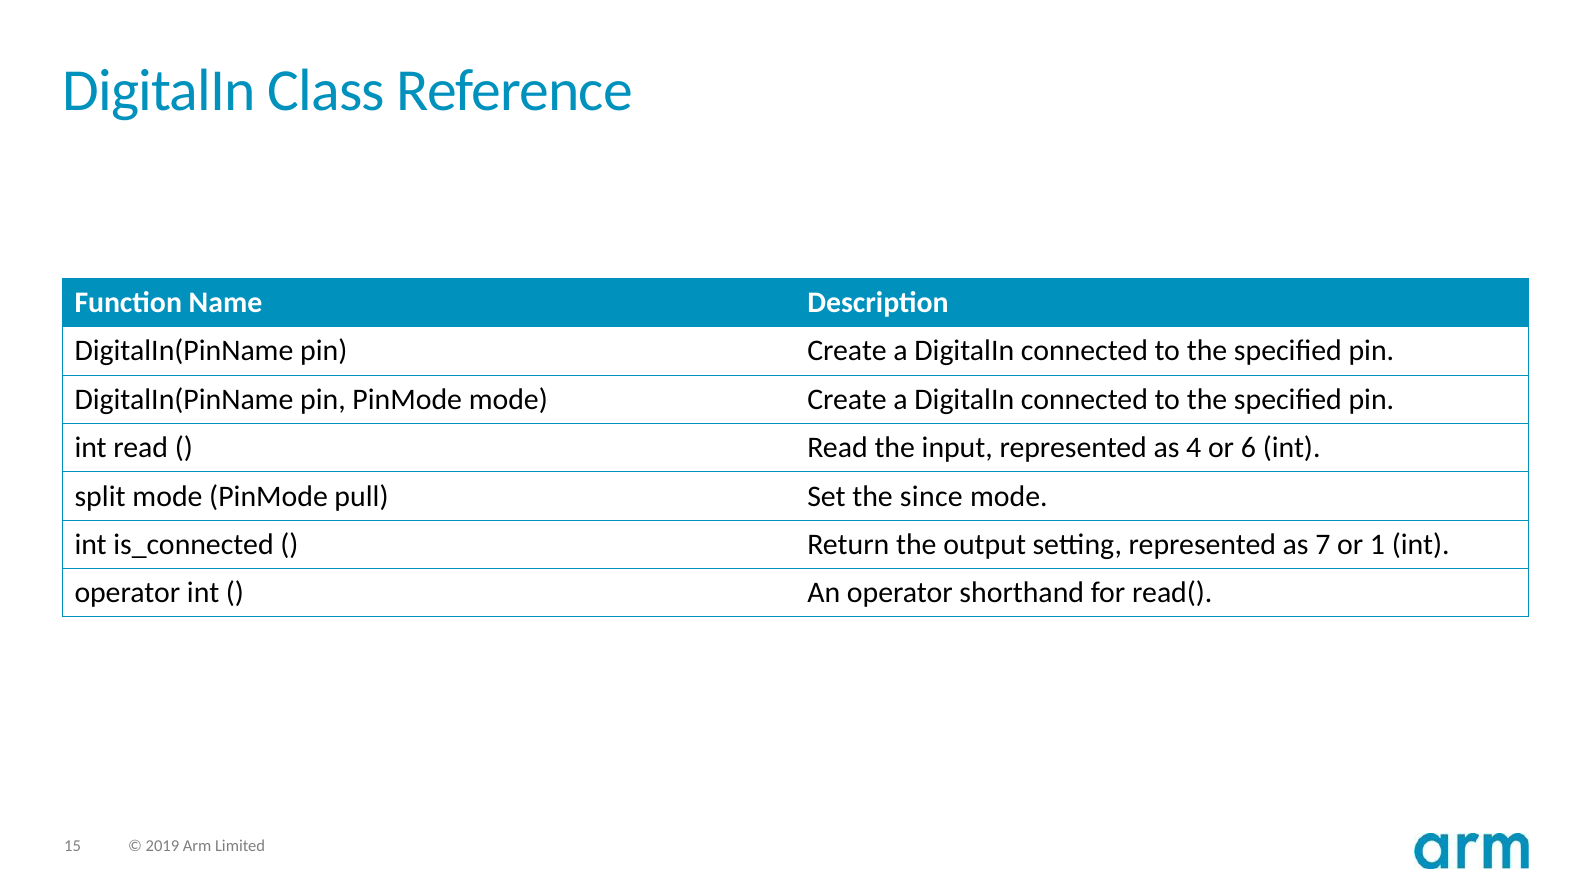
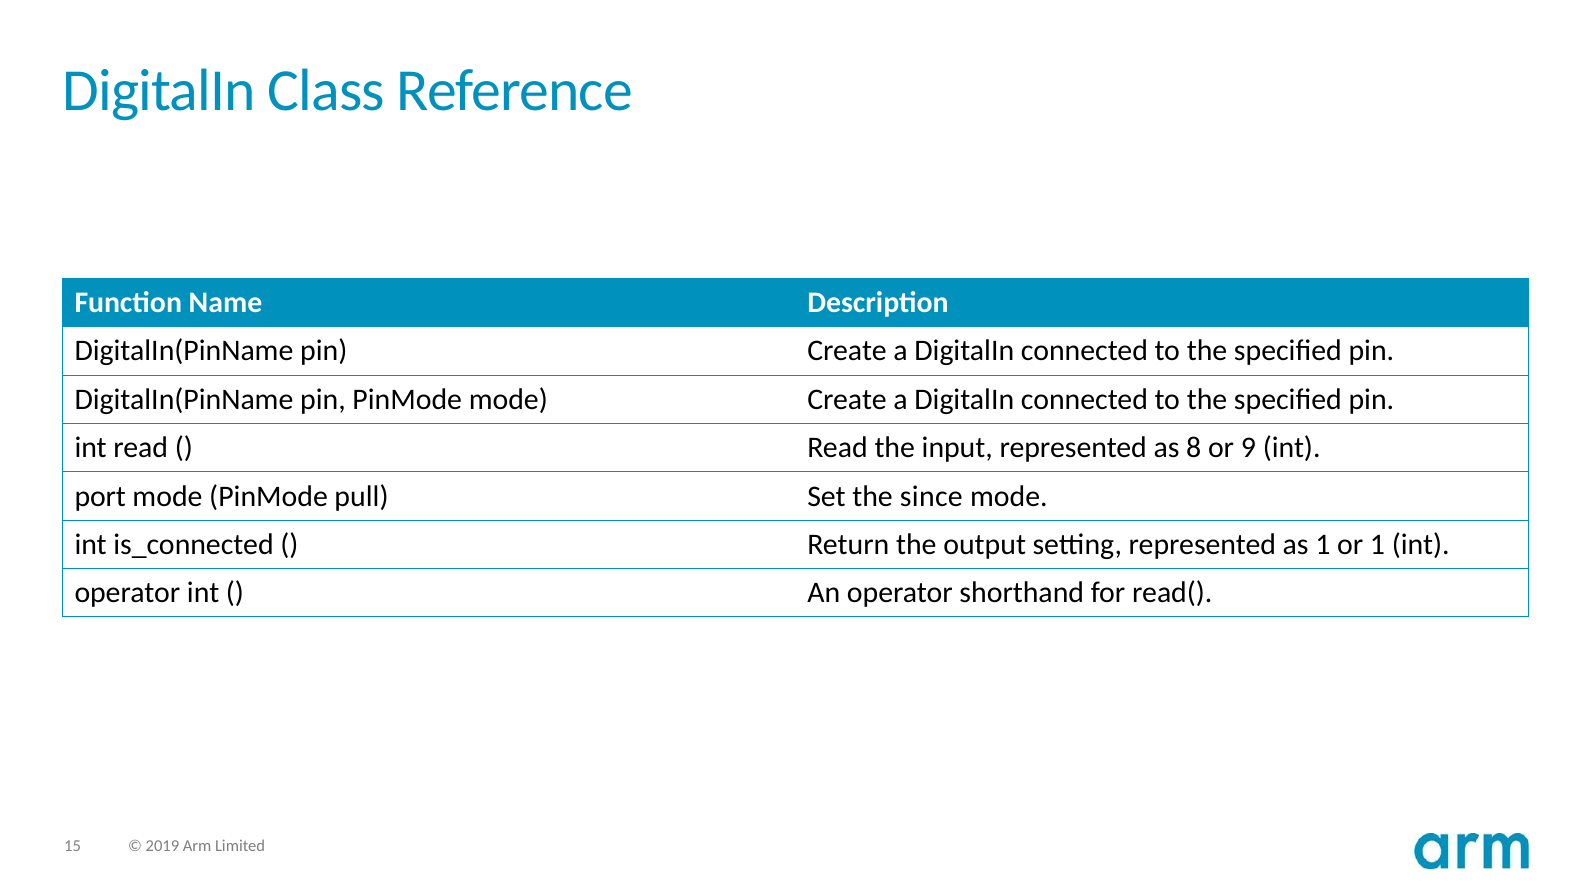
4: 4 -> 8 (1194, 448)
6: 6 -> 9 (1249, 448)
split: split -> port (100, 496)
as 7: 7 -> 1 (1323, 545)
